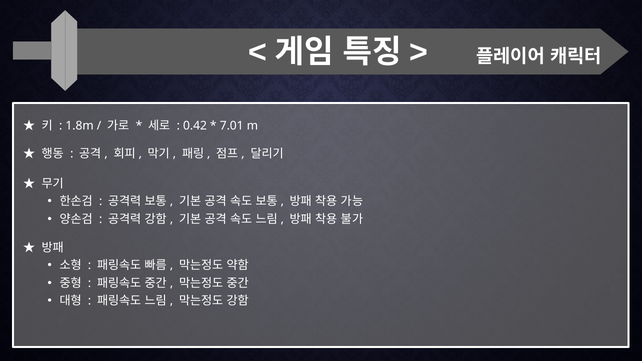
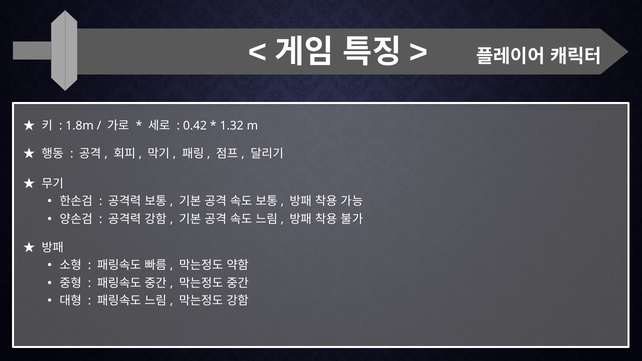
7.01: 7.01 -> 1.32 (232, 126)
